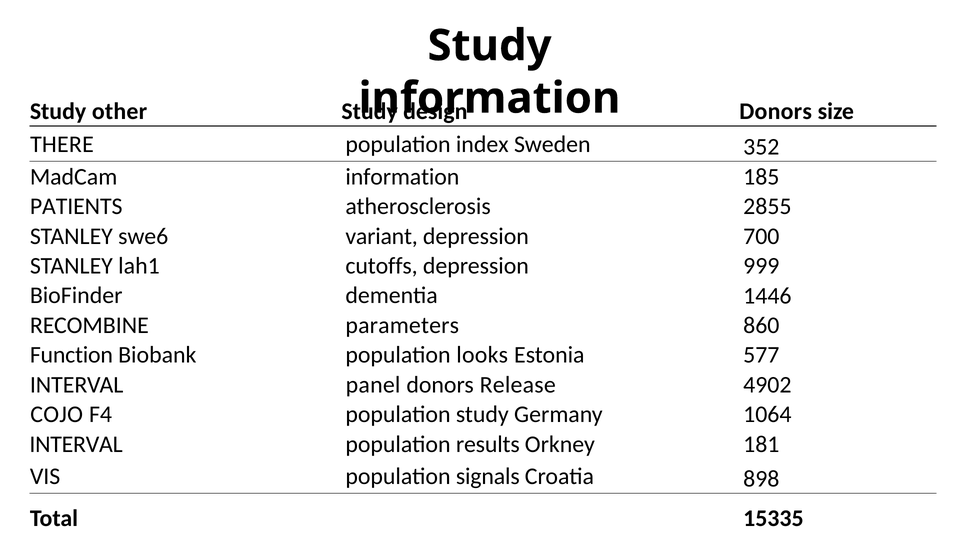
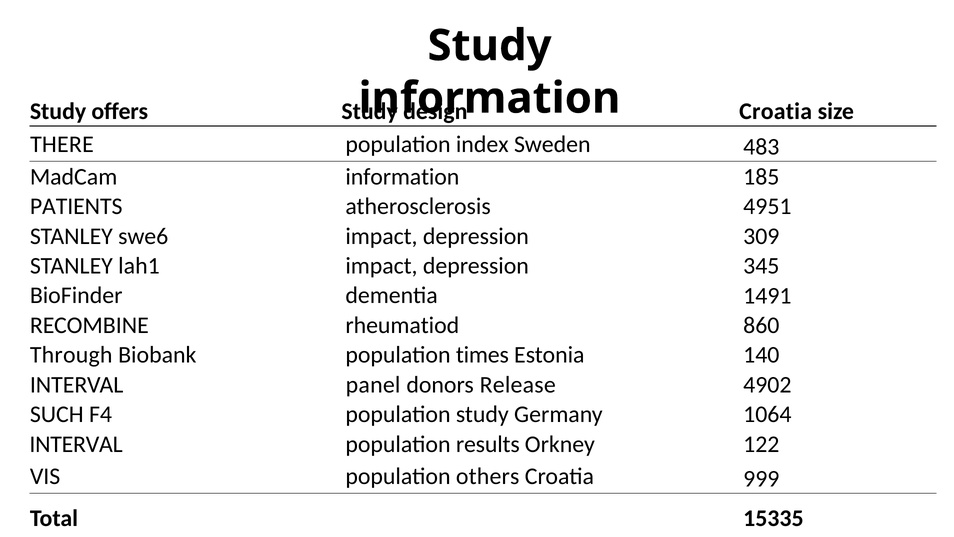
other: other -> offers (120, 111)
Donors: Donors -> Croatia (776, 111)
352: 352 -> 483 (761, 147)
2855: 2855 -> 4951 (767, 206)
swe6 variant: variant -> impact (381, 236)
700: 700 -> 309 (761, 236)
lah1 cutoffs: cutoffs -> impact (381, 266)
999: 999 -> 345 (761, 266)
1446: 1446 -> 1491 (767, 295)
parameters: parameters -> rheumatiod (402, 325)
Function: Function -> Through (71, 355)
looks: looks -> times (482, 355)
577: 577 -> 140 (761, 355)
COJO: COJO -> SUCH (57, 414)
181: 181 -> 122 (761, 444)
signals: signals -> others (488, 476)
898: 898 -> 999 (761, 479)
